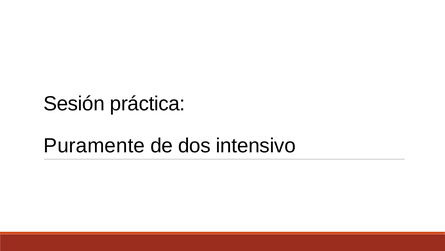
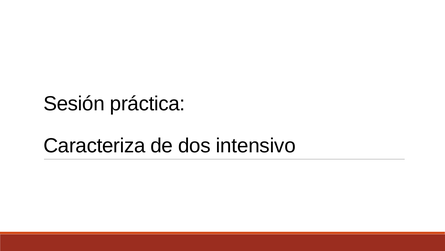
Puramente: Puramente -> Caracteriza (94, 145)
